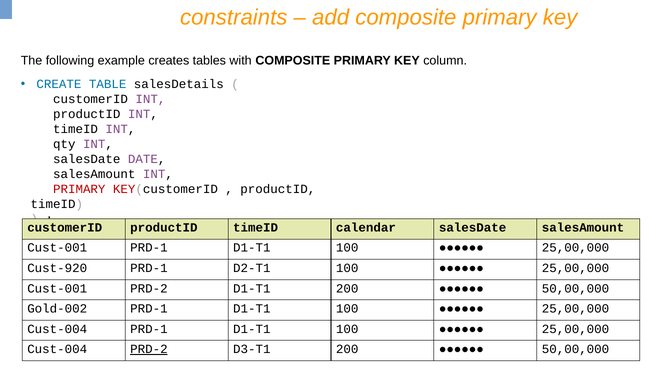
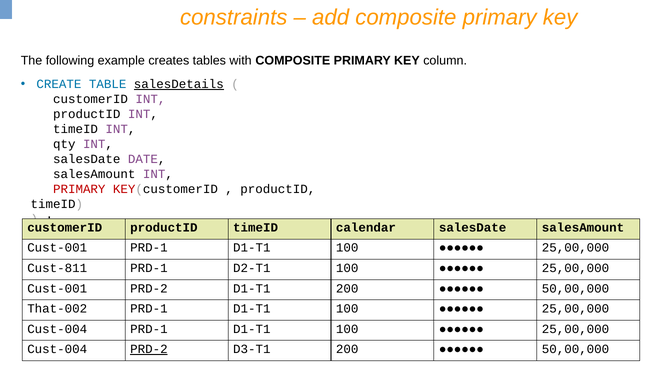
salesDetails underline: none -> present (179, 84)
Cust-920: Cust-920 -> Cust-811 (57, 268)
Gold-002: Gold-002 -> That-002 (57, 308)
